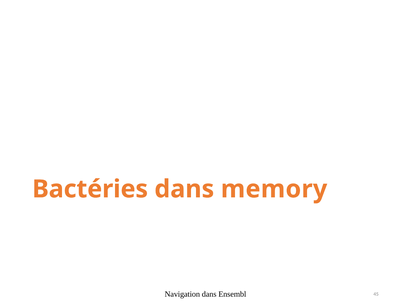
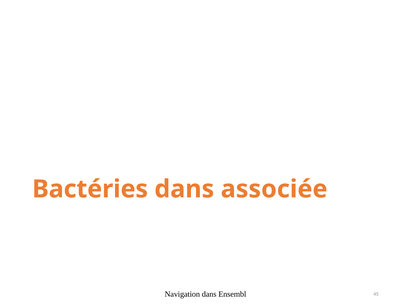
memory: memory -> associée (274, 189)
